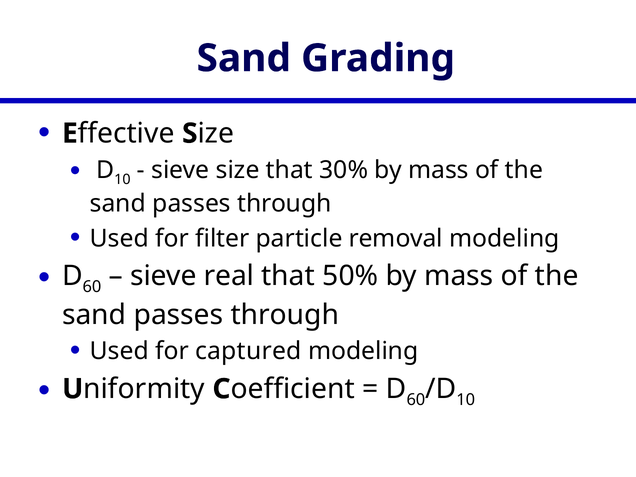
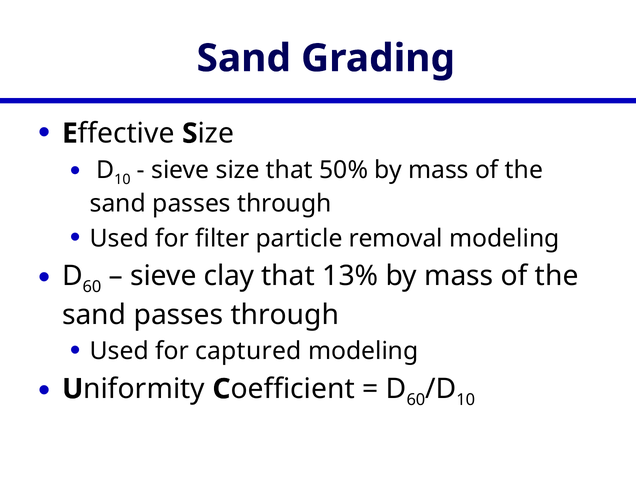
30%: 30% -> 50% (344, 170)
real: real -> clay (229, 276)
50%: 50% -> 13% (350, 276)
